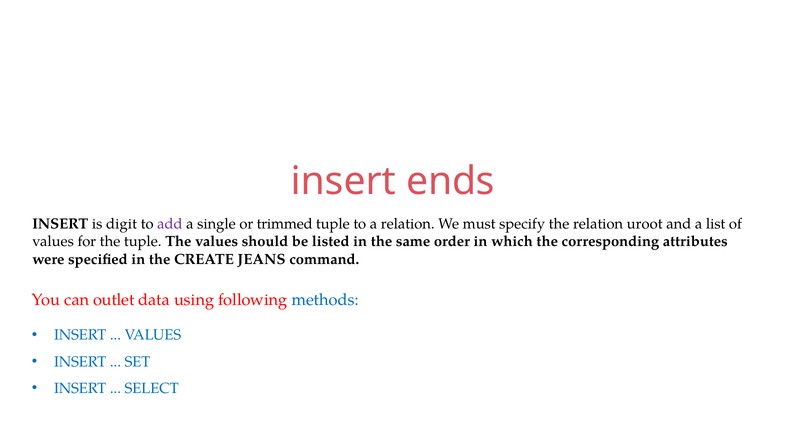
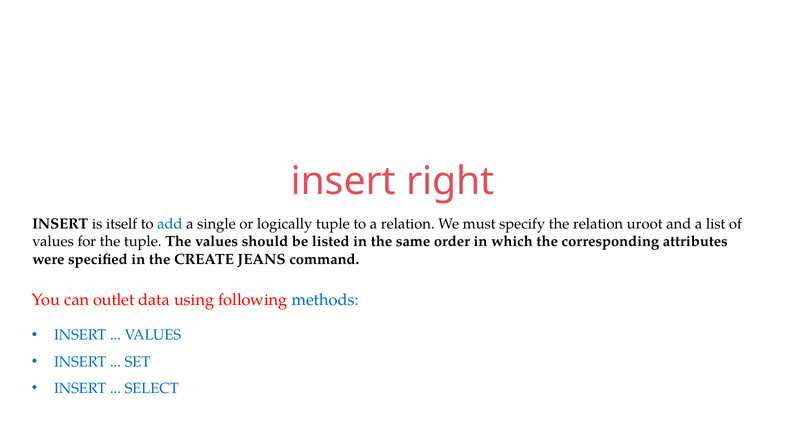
ends: ends -> right (450, 181)
digit: digit -> itself (122, 224)
add colour: purple -> blue (170, 224)
trimmed: trimmed -> logically (285, 224)
